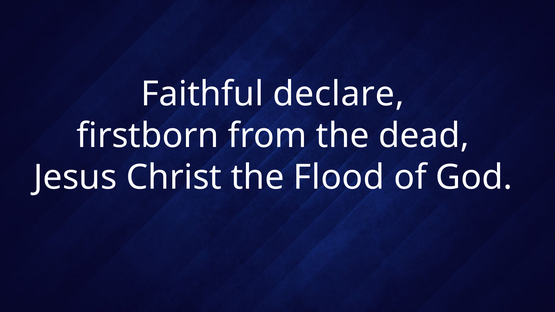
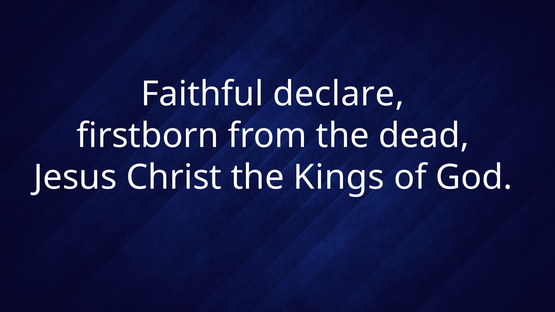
Flood: Flood -> Kings (339, 178)
